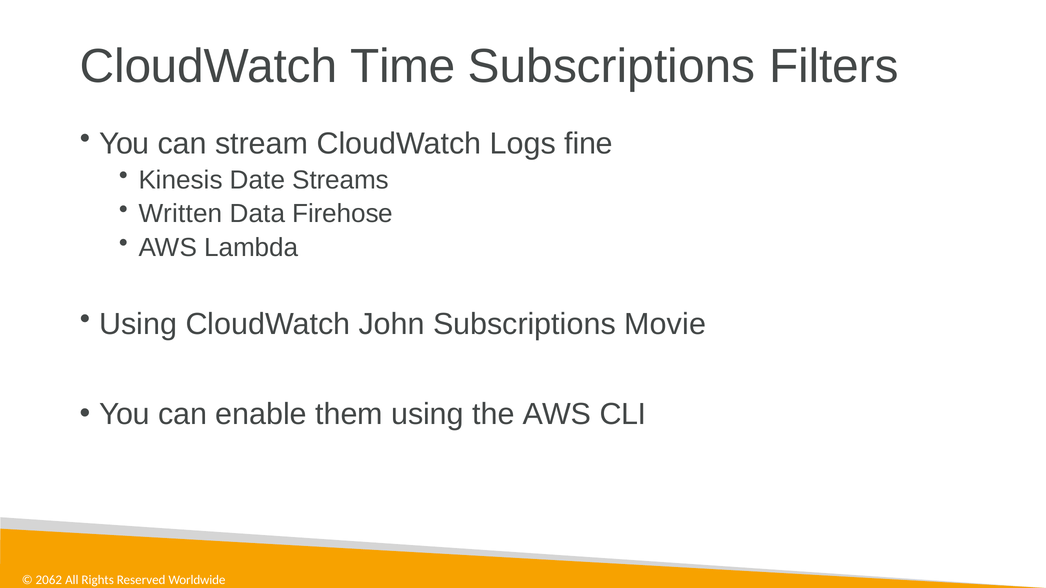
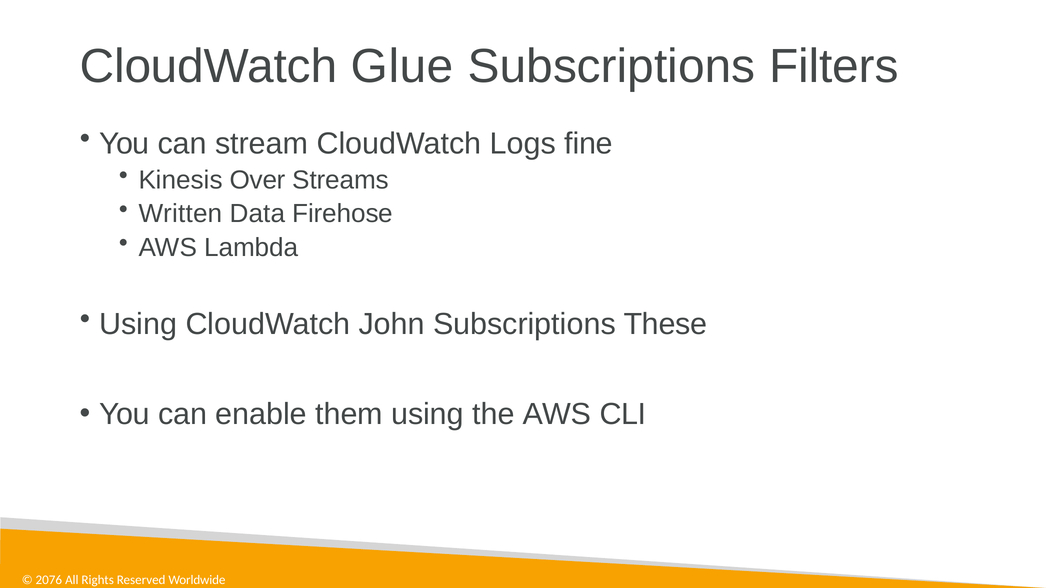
Time: Time -> Glue (402, 66)
Date: Date -> Over (258, 180)
Movie: Movie -> These (665, 324)
2062: 2062 -> 2076 (49, 580)
